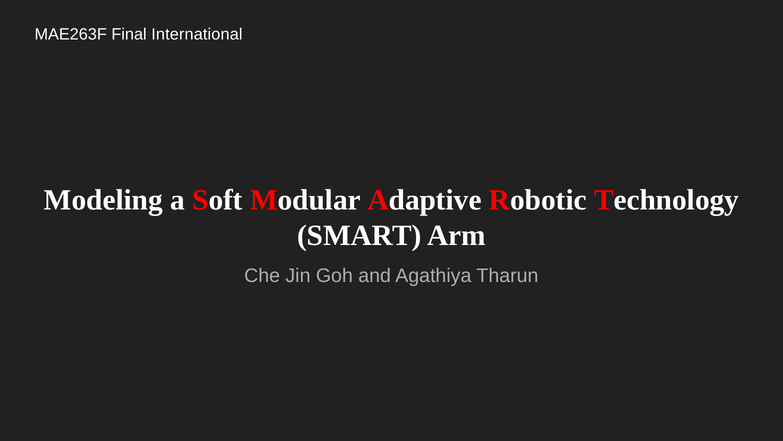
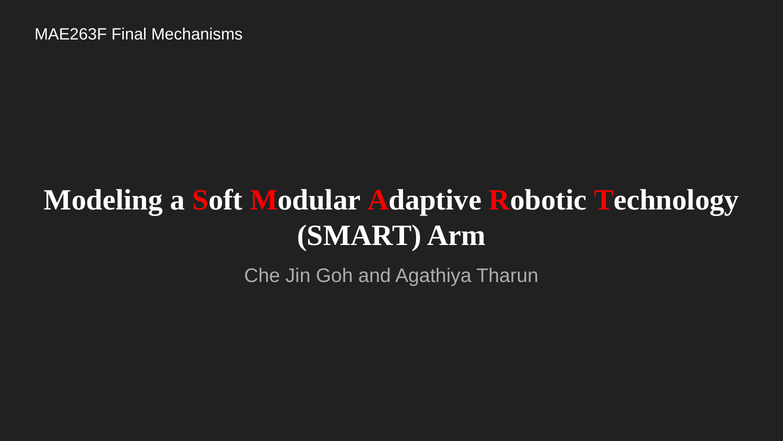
International: International -> Mechanisms (197, 34)
